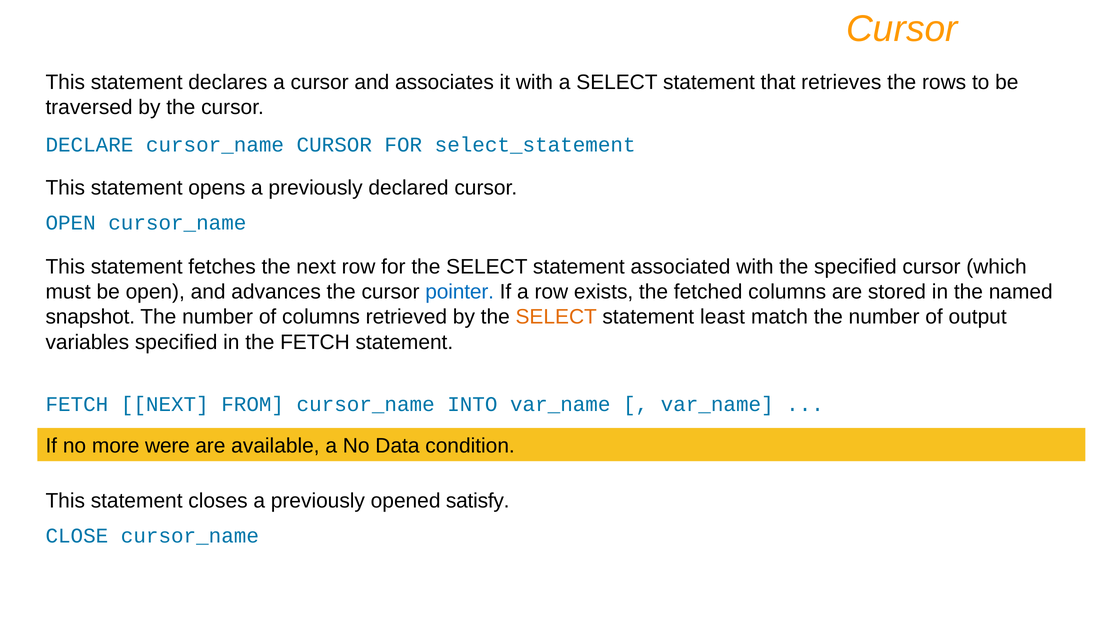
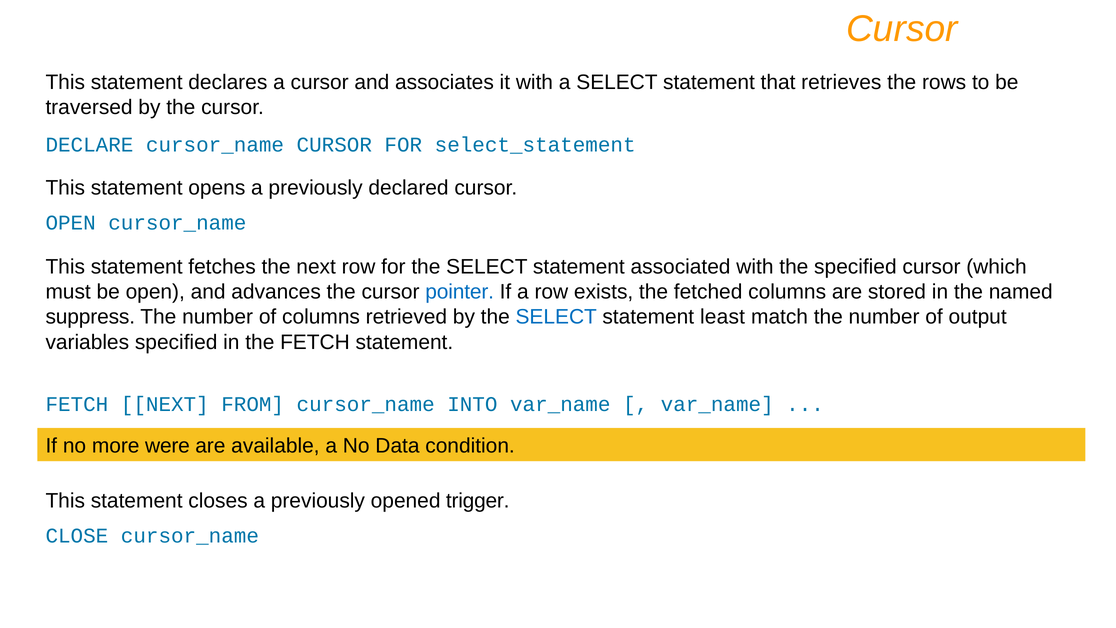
snapshot: snapshot -> suppress (90, 317)
SELECT colour: orange -> blue (556, 317)
satisfy: satisfy -> trigger (478, 501)
